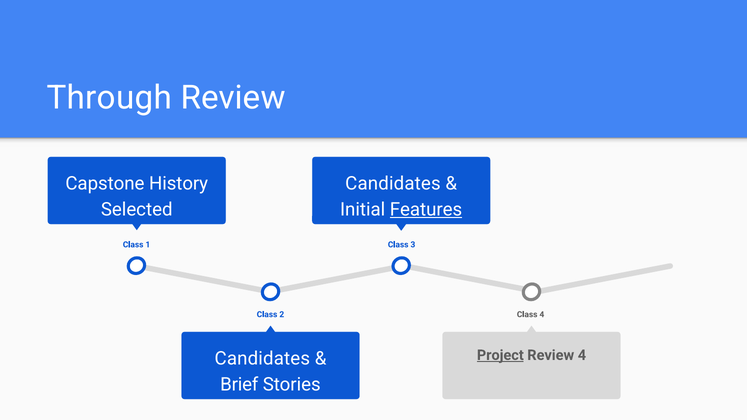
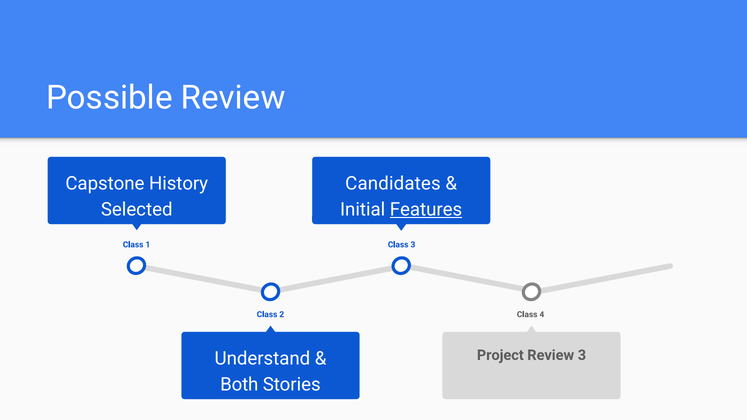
Through: Through -> Possible (109, 98)
Project underline: present -> none (500, 355)
Review 4: 4 -> 3 (582, 355)
Candidates: Candidates -> Understand (262, 359)
Brief: Brief -> Both (239, 385)
